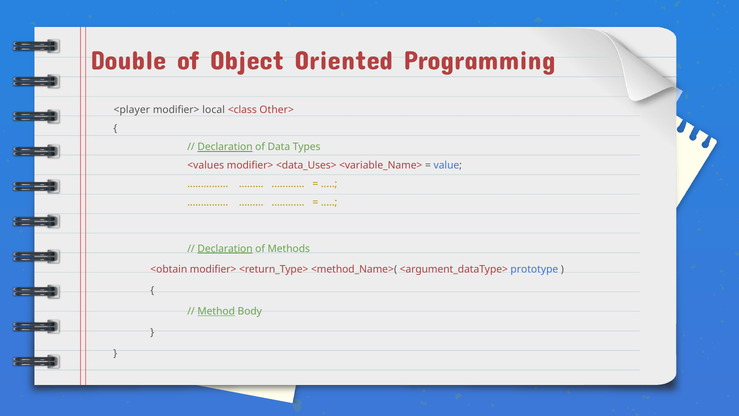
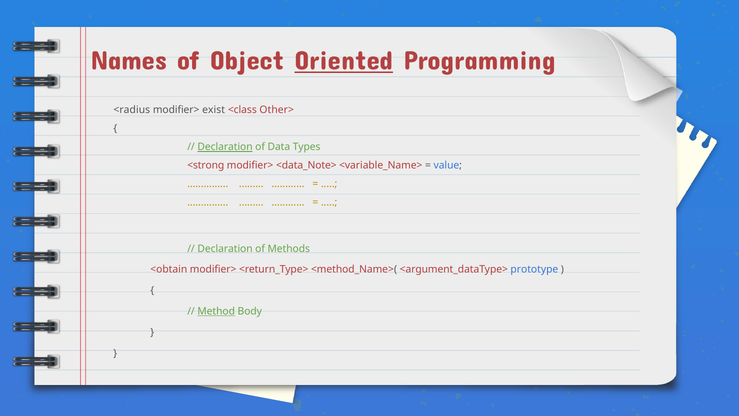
Double: Double -> Names (129, 61)
Oriented underline: none -> present (344, 61)
<player: <player -> <radius (132, 110)
local: local -> exist (214, 110)
<values: <values -> <strong (206, 165)
<data_Uses>: <data_Uses> -> <data_Note> (306, 165)
Declaration underline: present -> none (225, 248)
